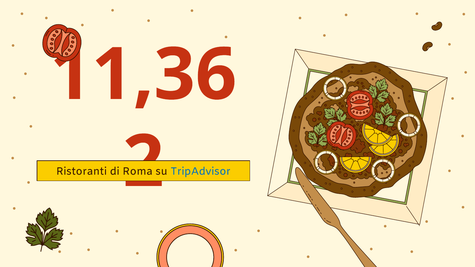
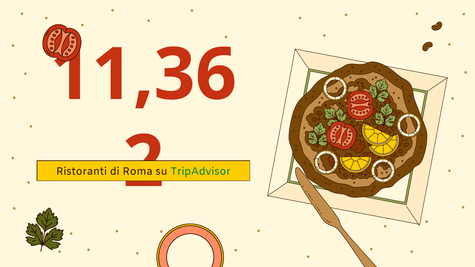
TripAdvisor colour: blue -> green (201, 172)
